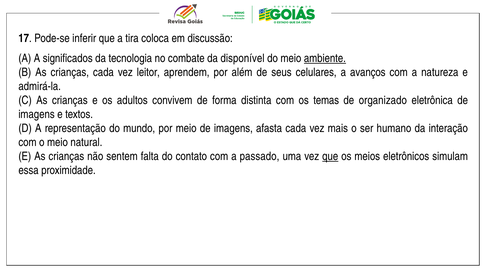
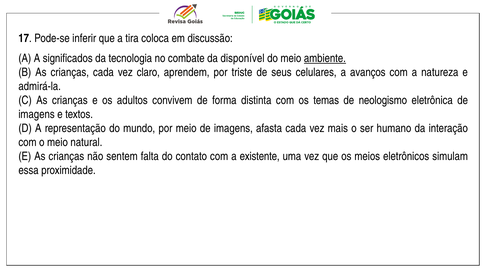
leitor: leitor -> claro (148, 72)
além: além -> triste (242, 72)
organizado: organizado -> neologismo (383, 100)
passado: passado -> existente (260, 156)
que underline: present -> none (330, 156)
